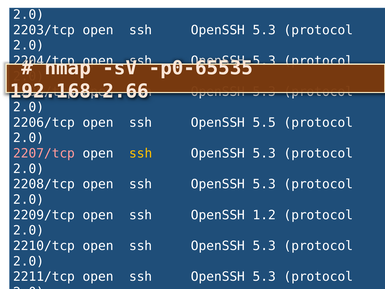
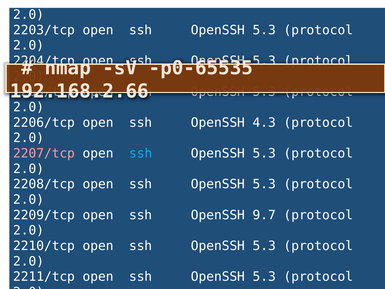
5.5: 5.5 -> 4.3 (264, 122)
ssh colour: yellow -> light blue (141, 153)
1.2: 1.2 -> 9.7 (264, 215)
